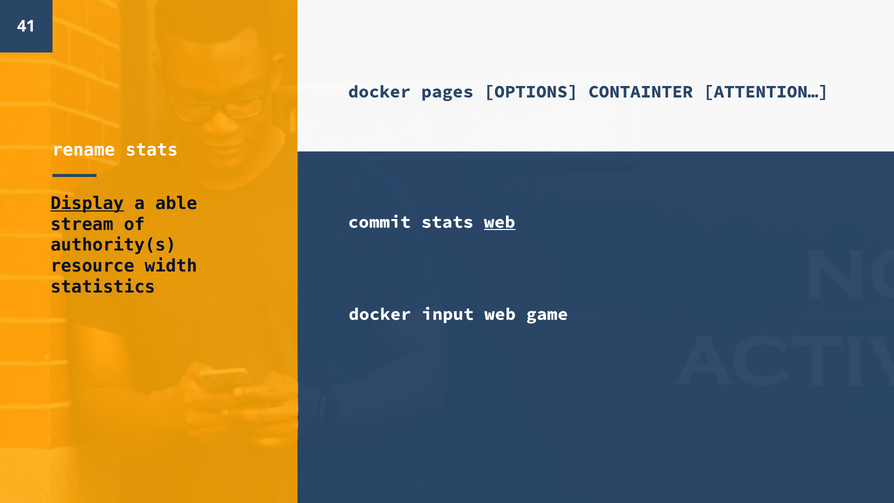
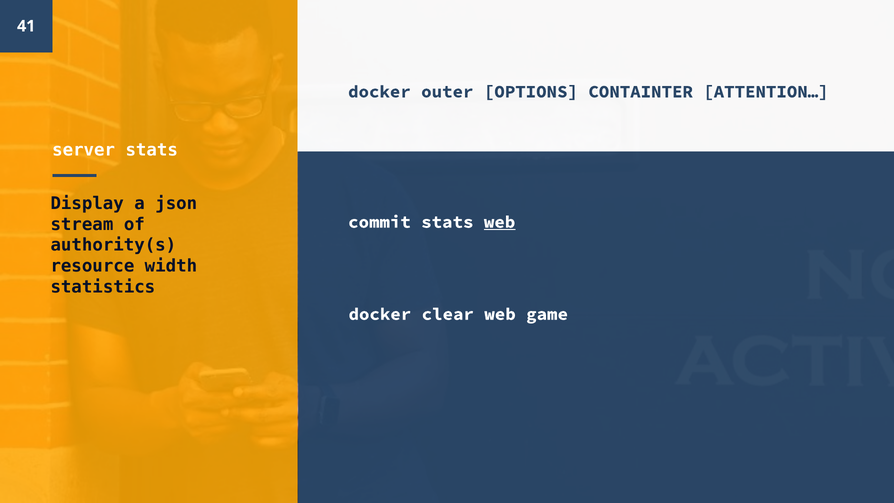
pages: pages -> outer (447, 92)
rename: rename -> server (84, 150)
Display underline: present -> none (87, 203)
able: able -> json (176, 203)
input: input -> clear (448, 314)
